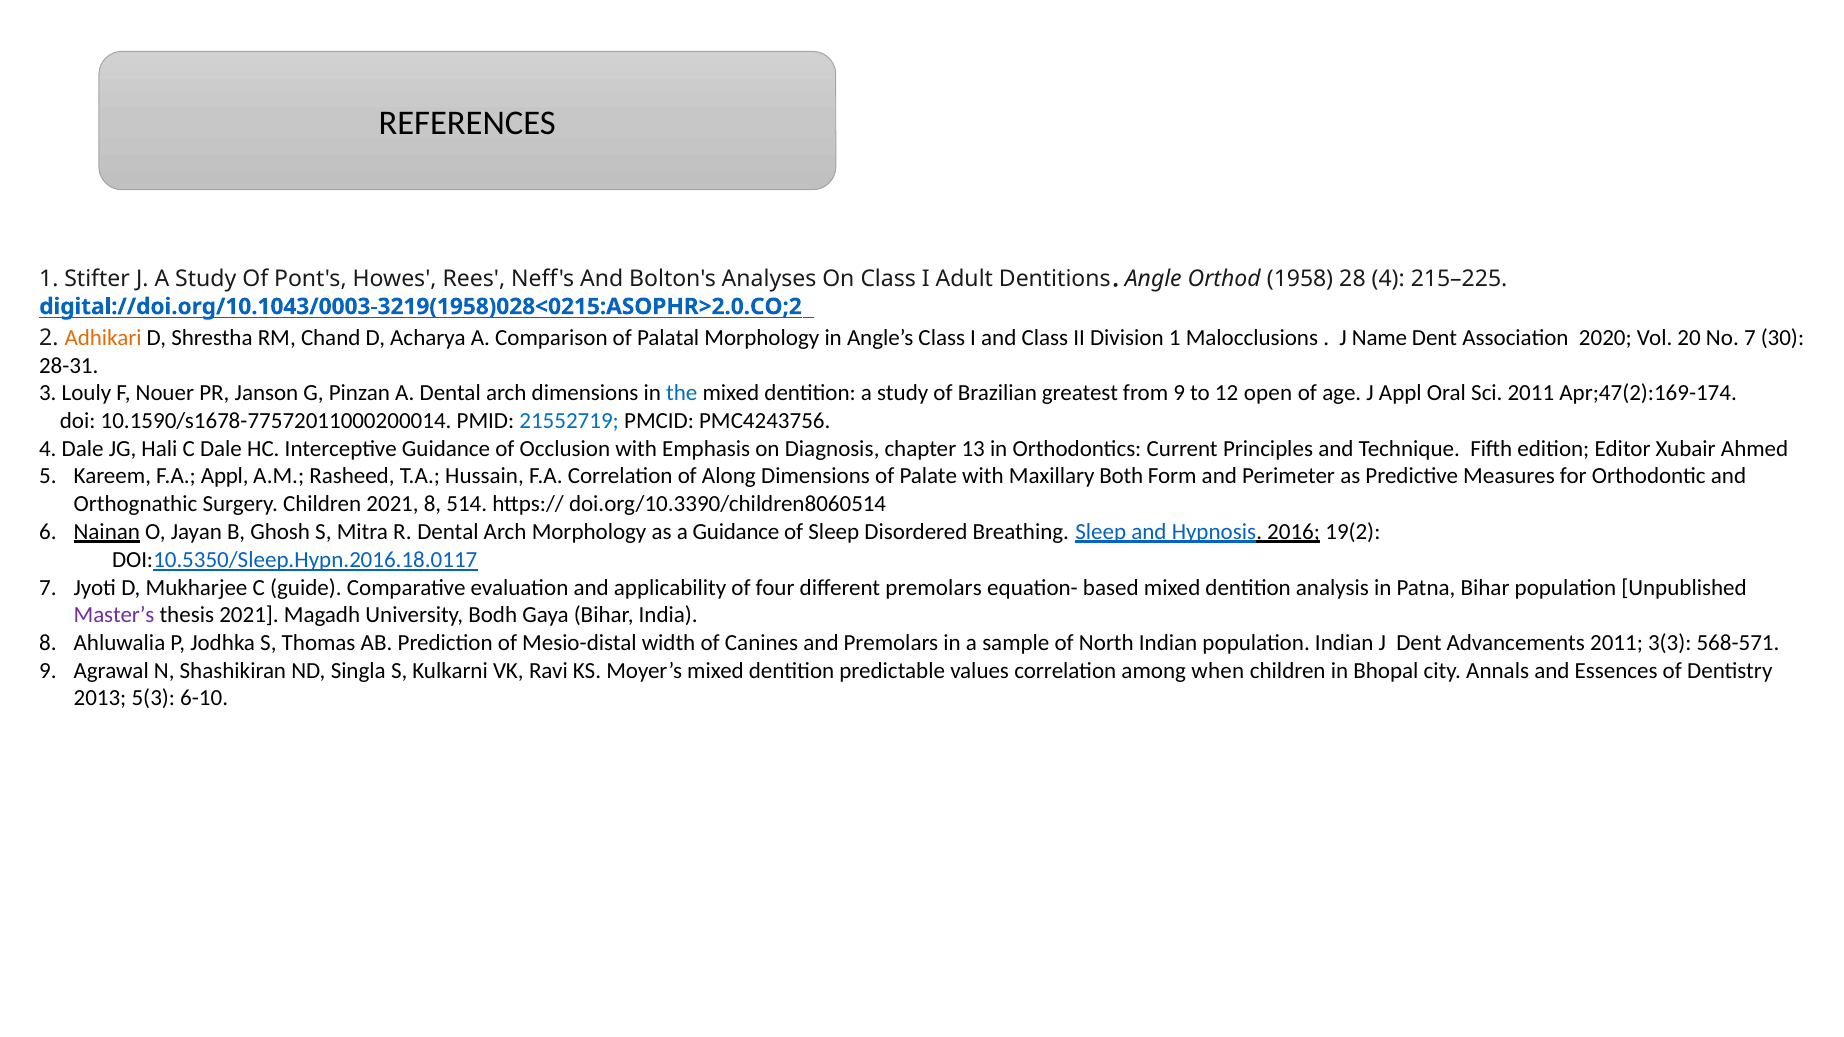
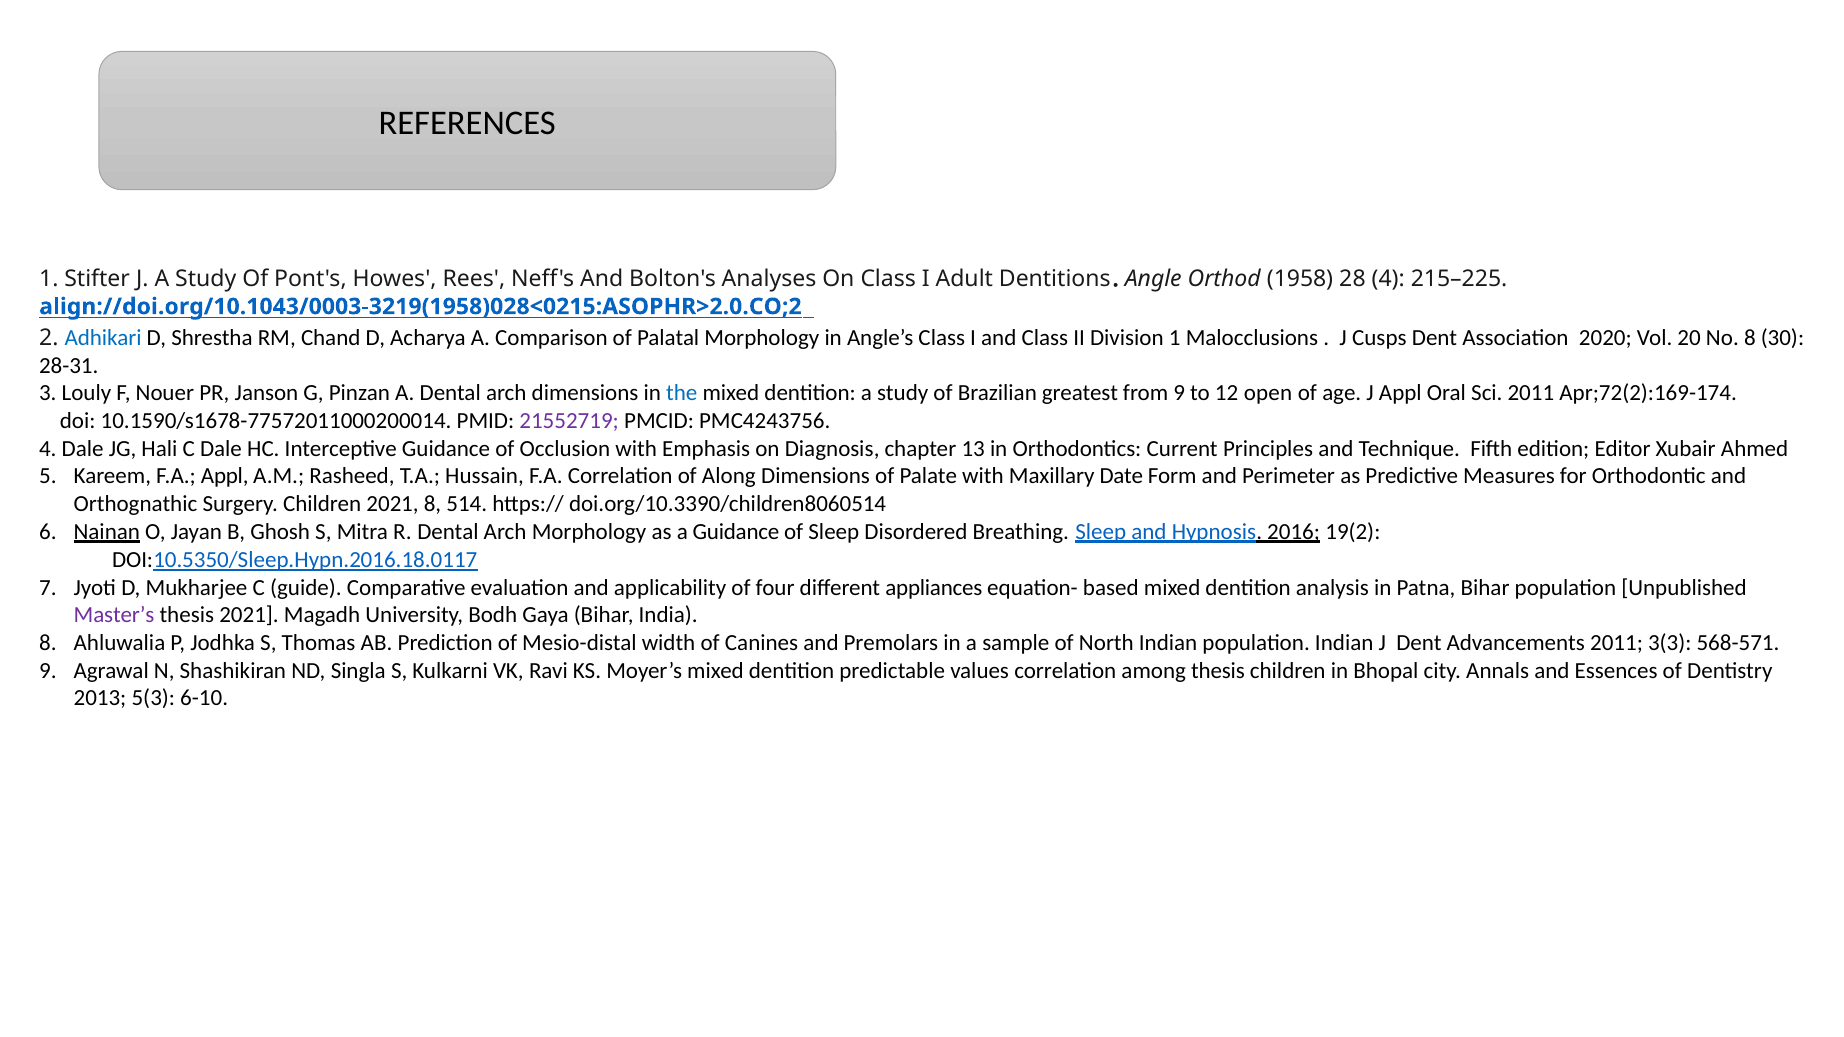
digital://doi.org/10.1043/0003-3219(1958)028<0215:ASOPHR>2.0.CO;2: digital://doi.org/10.1043/0003-3219(1958)028<0215:ASOPHR>2.0.CO;2 -> align://doi.org/10.1043/0003-3219(1958)028<0215:ASOPHR>2.0.CO;2 (420, 307)
Adhikari colour: orange -> blue (103, 338)
Name: Name -> Cusps (1379, 338)
No 7: 7 -> 8 (1750, 338)
Apr;47(2):169-174: Apr;47(2):169-174 -> Apr;72(2):169-174 (1648, 393)
21552719 colour: blue -> purple (569, 421)
Both: Both -> Date (1121, 476)
different premolars: premolars -> appliances (934, 588)
among when: when -> thesis (1218, 671)
